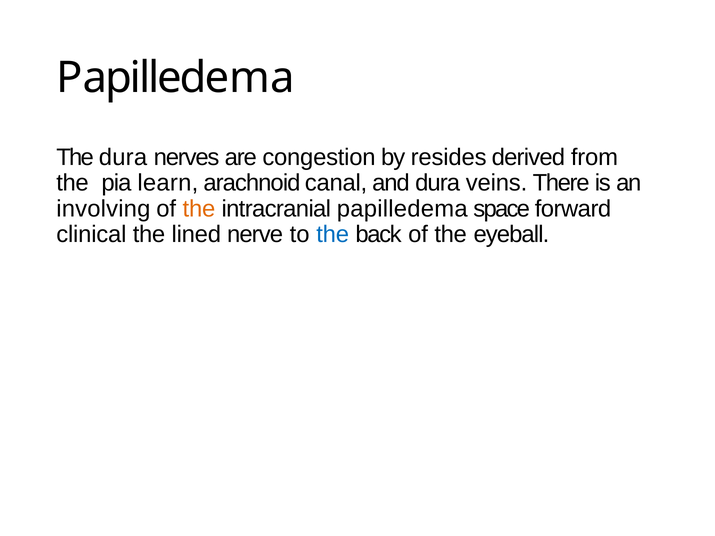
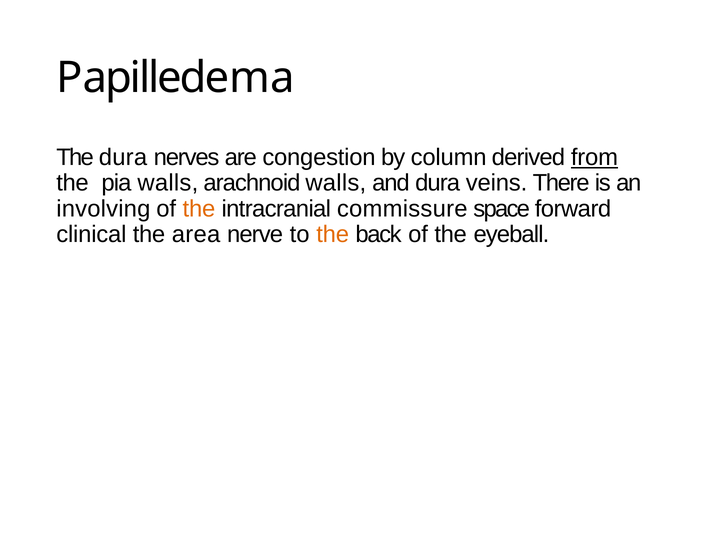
resides: resides -> column (449, 157)
from underline: none -> present (594, 157)
pia learn: learn -> walls (168, 183)
arachnoid canal: canal -> walls (336, 183)
intracranial papilledema: papilledema -> commissure (402, 209)
lined: lined -> area (196, 235)
the colour: blue -> orange (333, 235)
